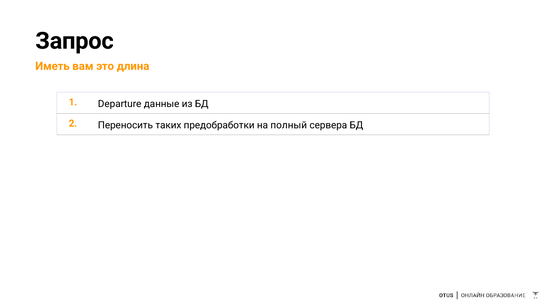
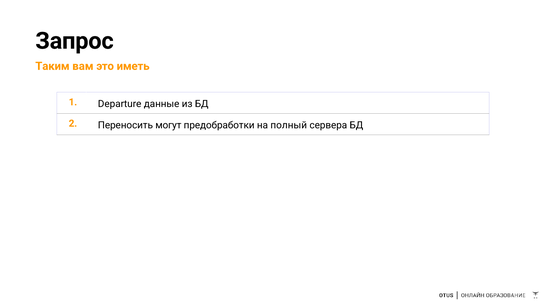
Иметь: Иметь -> Таким (52, 66)
длина: длина -> иметь (133, 66)
таких: таких -> могут (168, 125)
